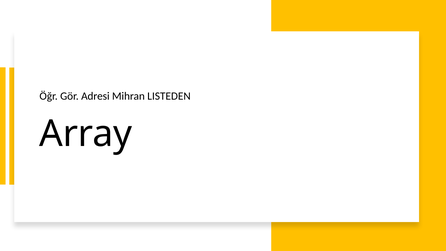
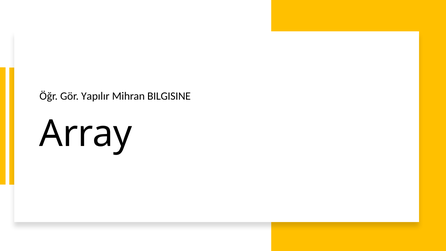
Adresi: Adresi -> Yapılır (95, 96)
LISTEDEN: LISTEDEN -> BILGISINE (169, 96)
